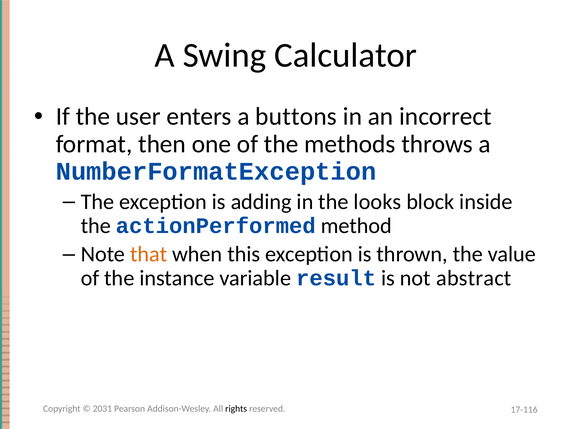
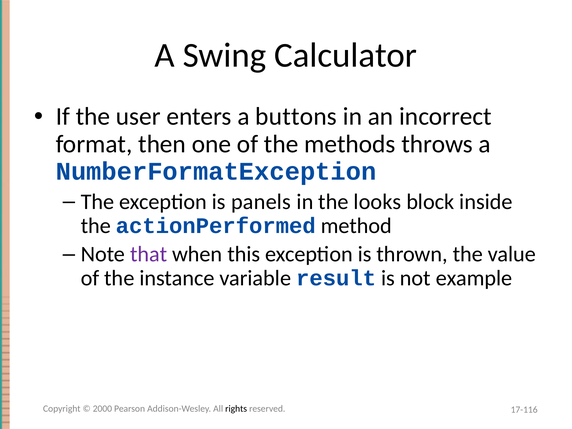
adding: adding -> panels (261, 202)
that colour: orange -> purple (149, 254)
abstract: abstract -> example (474, 278)
2031: 2031 -> 2000 (102, 409)
